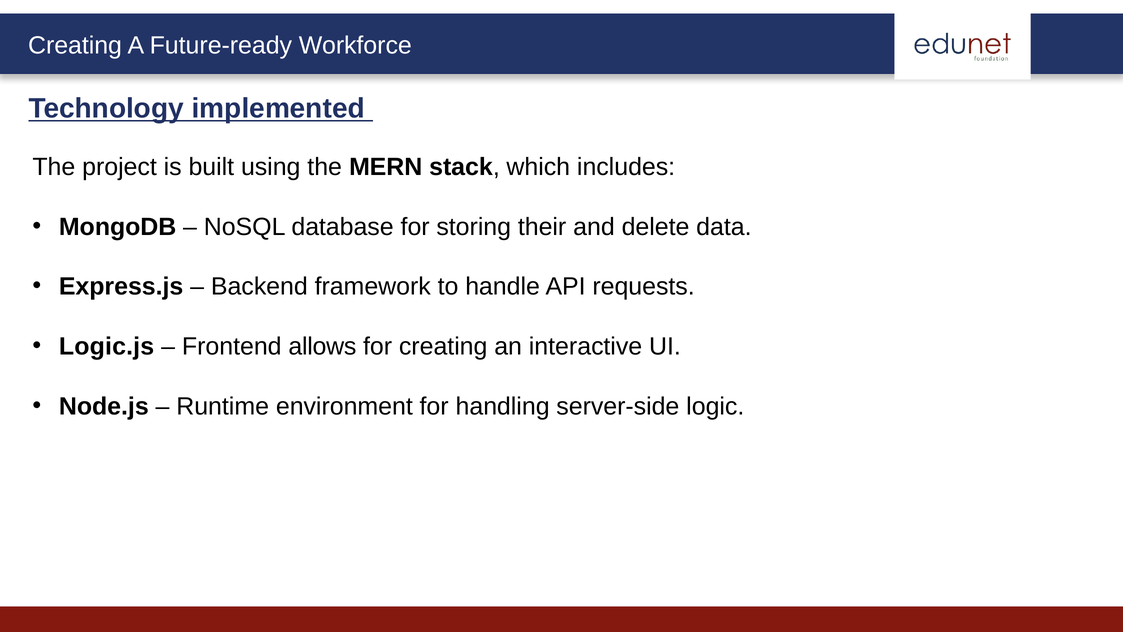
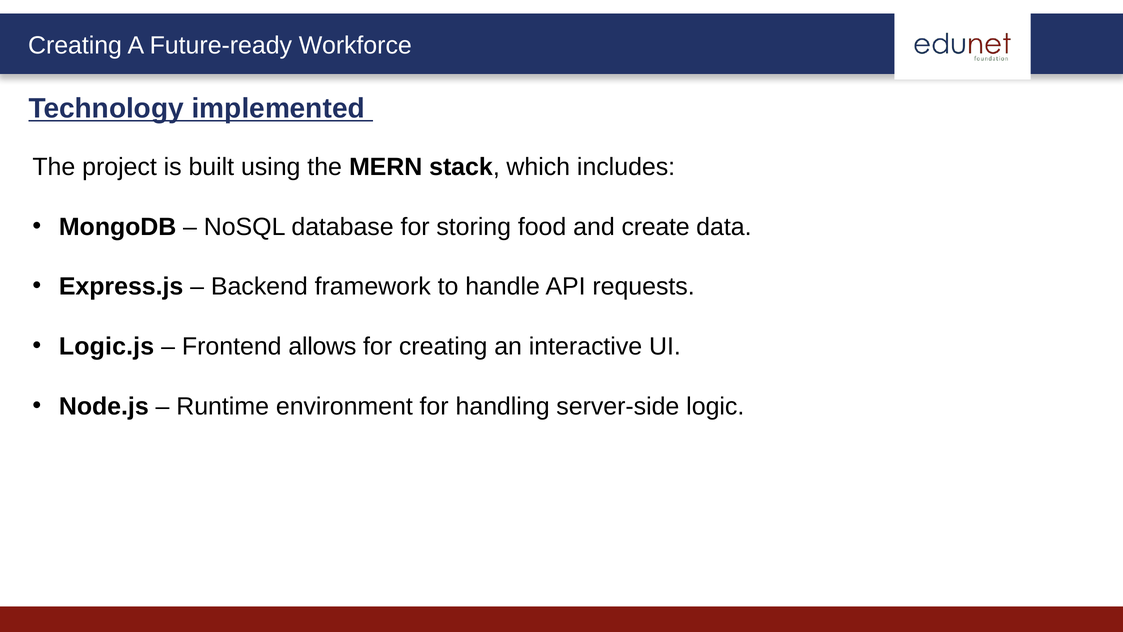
their: their -> food (542, 227)
delete: delete -> create (656, 227)
